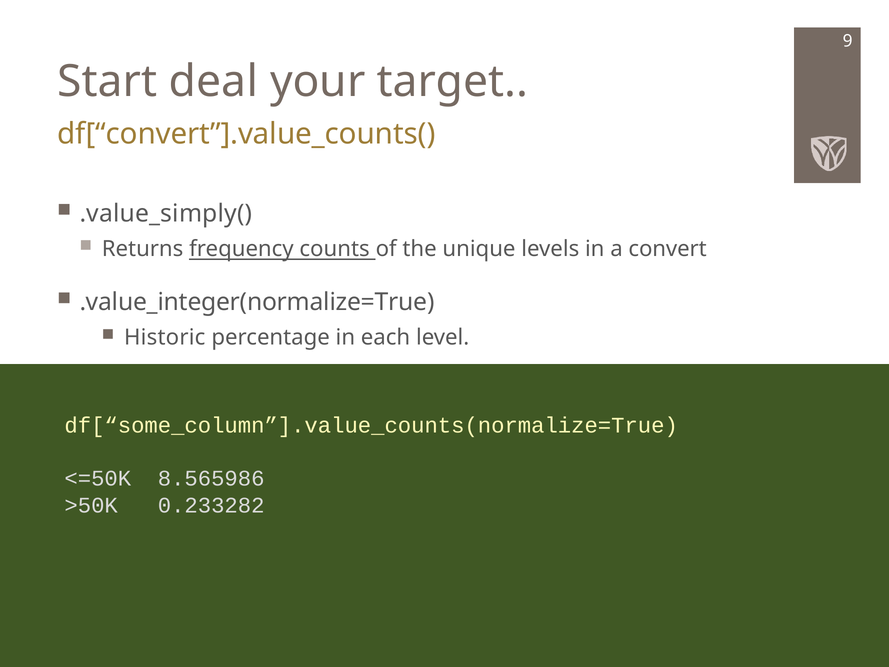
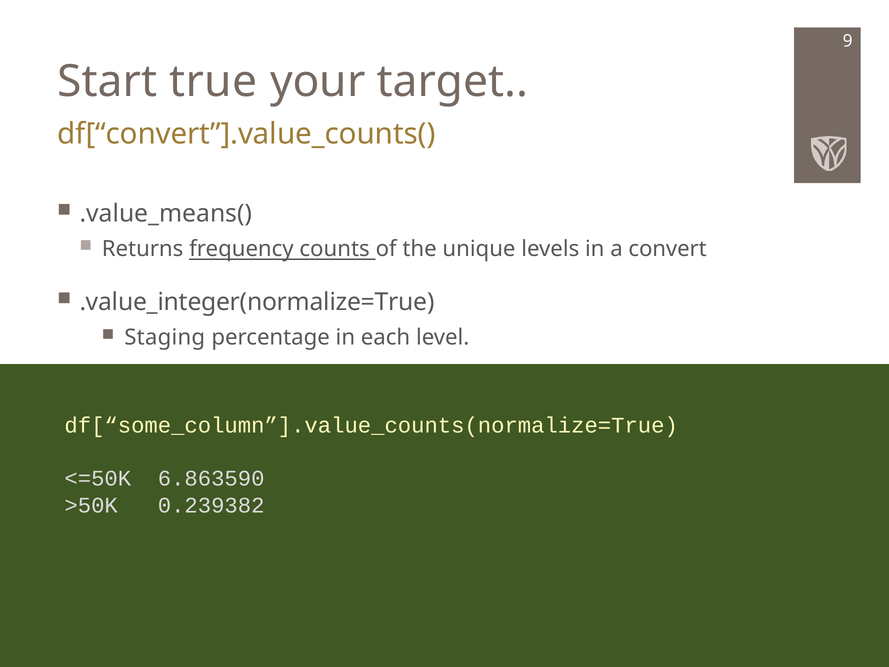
deal: deal -> true (213, 82)
.value_simply(: .value_simply( -> .value_means( (166, 214)
Historic: Historic -> Staging (165, 338)
8.565986: 8.565986 -> 6.863590 (211, 478)
0.233282: 0.233282 -> 0.239382 (211, 505)
